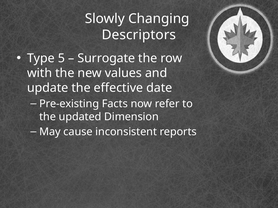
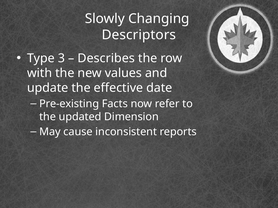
5: 5 -> 3 (61, 58)
Surrogate: Surrogate -> Describes (106, 58)
